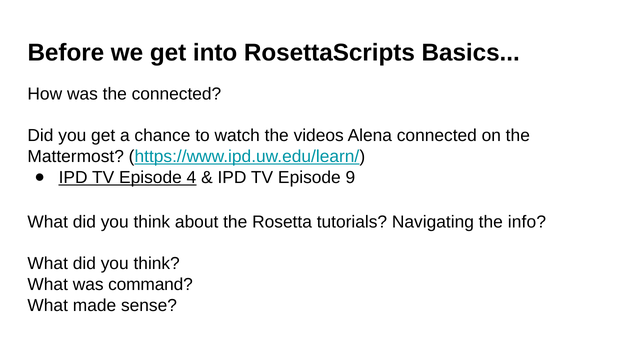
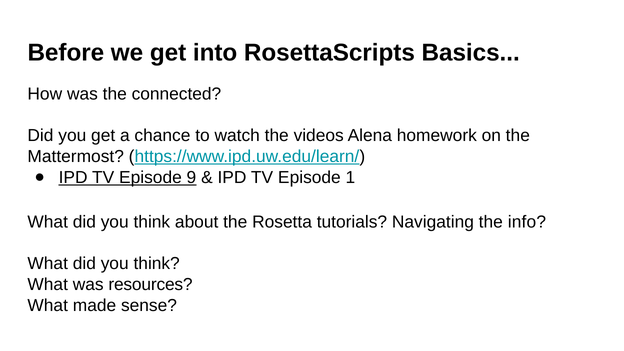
Alena connected: connected -> homework (437, 136)
4: 4 -> 9 (191, 177)
9: 9 -> 1 (350, 177)
command: command -> resources (151, 285)
